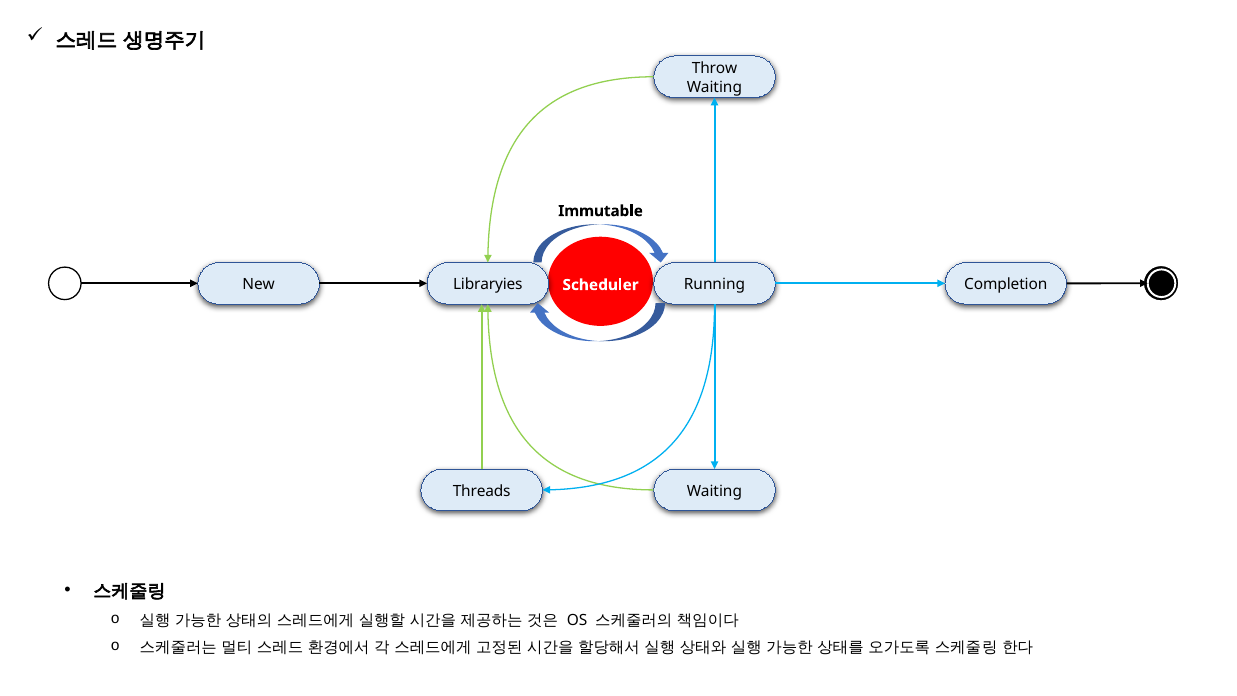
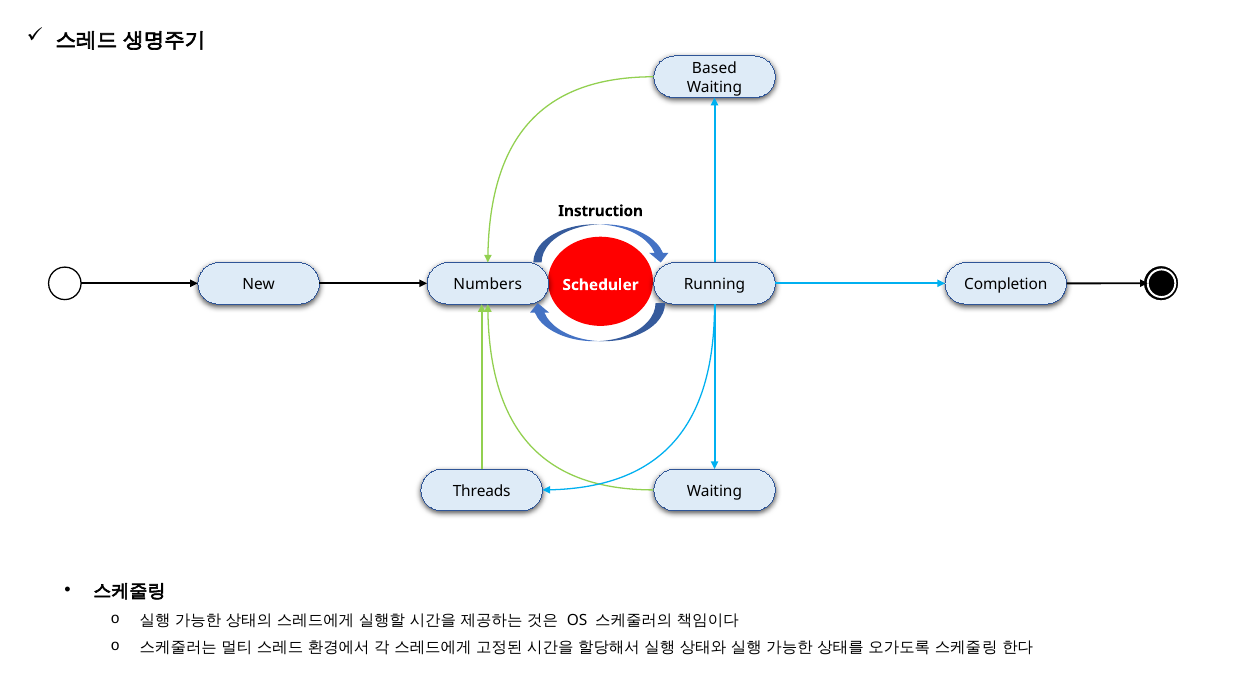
Throw: Throw -> Based (714, 68)
Immutable: Immutable -> Instruction (601, 211)
Libraryies: Libraryies -> Numbers (488, 284)
